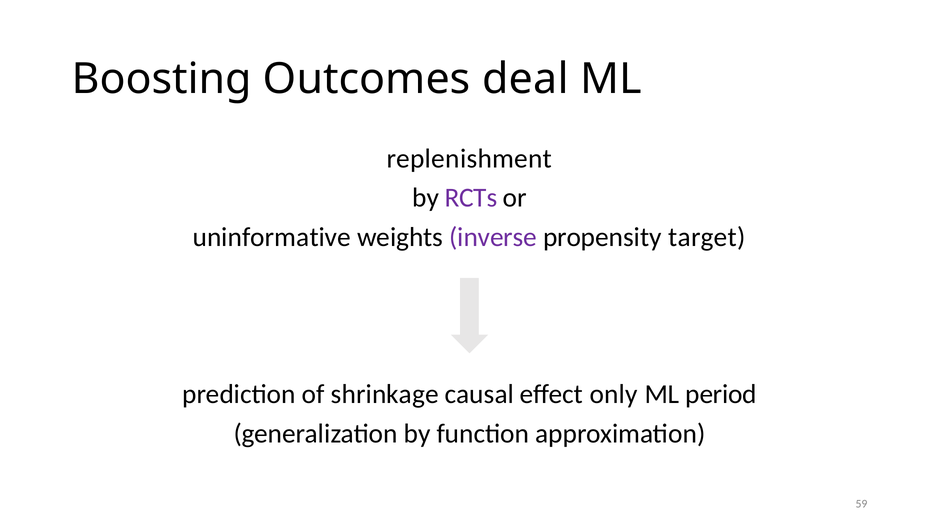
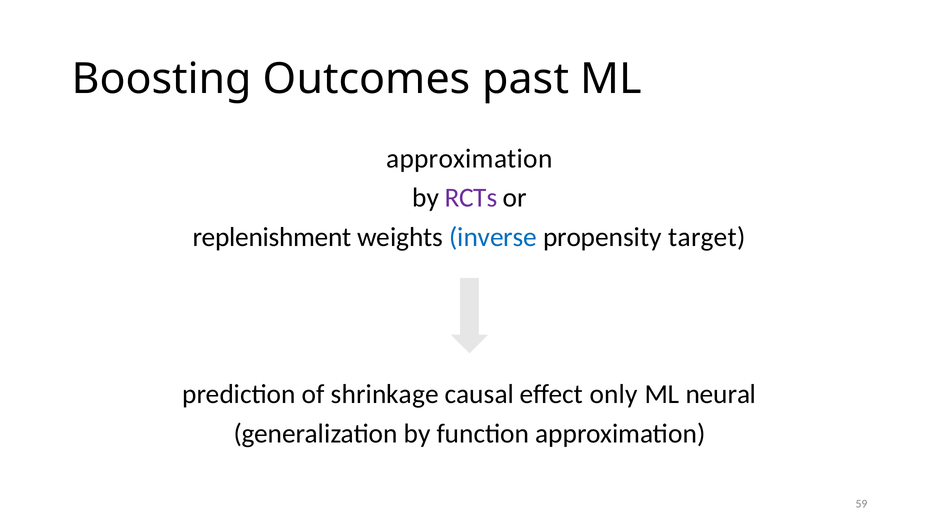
deal: deal -> past (526, 79)
replenishment: replenishment -> approximation (469, 159)
uninformative: uninformative -> replenishment (272, 237)
inverse colour: purple -> blue (493, 237)
period: period -> neural (721, 395)
